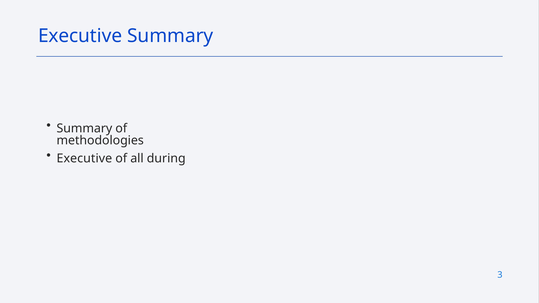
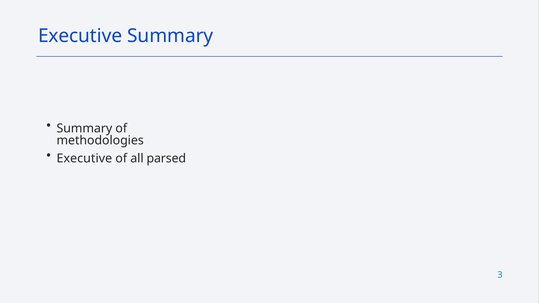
during: during -> parsed (166, 158)
